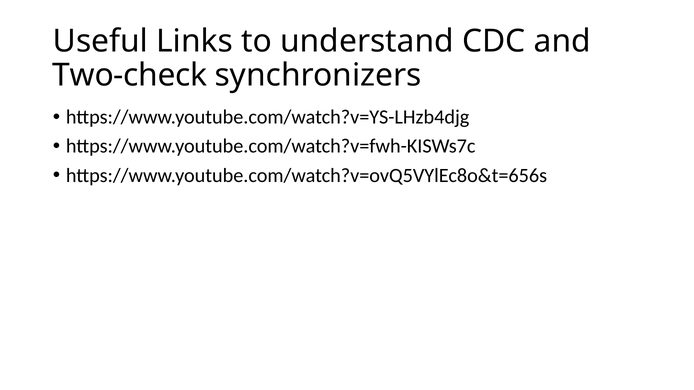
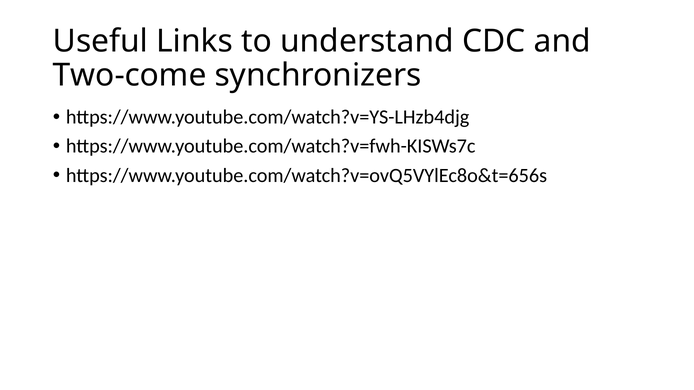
Two-check: Two-check -> Two-come (130, 75)
